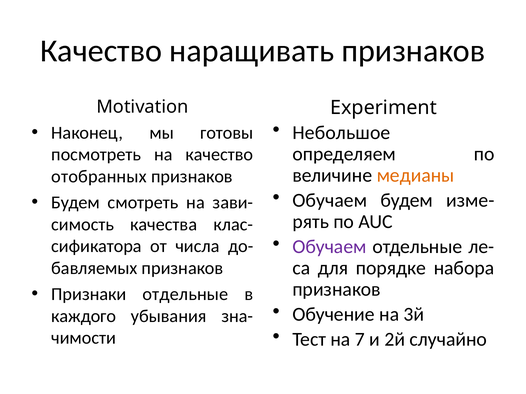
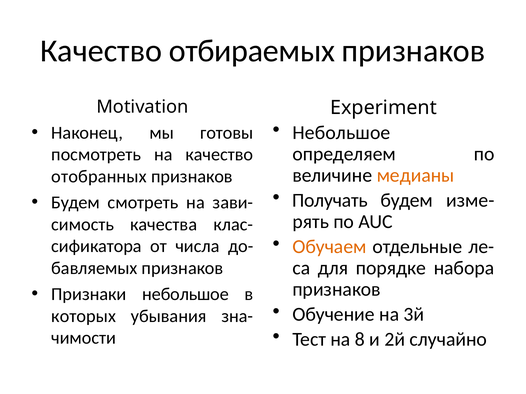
наращивать: наращивать -> отбираемых (252, 51)
Обучаем: Обучаем -> Получать (330, 201)
Обучаем colour: purple -> orange (329, 247)
Признаки отдельные: отдельные -> небольшое (186, 294)
каждого: каждого -> которых (84, 316)
7: 7 -> 8 (360, 340)
